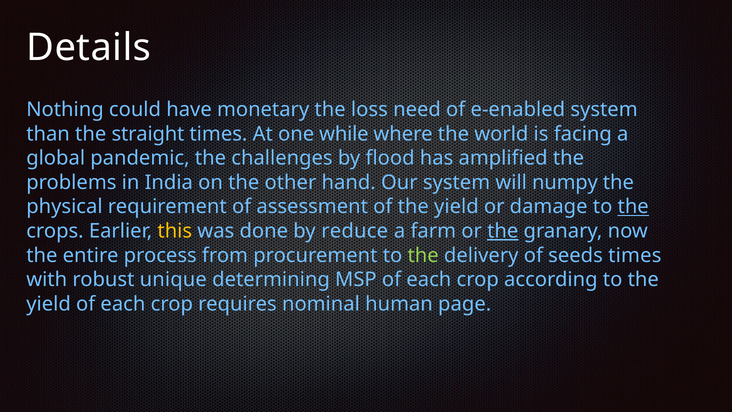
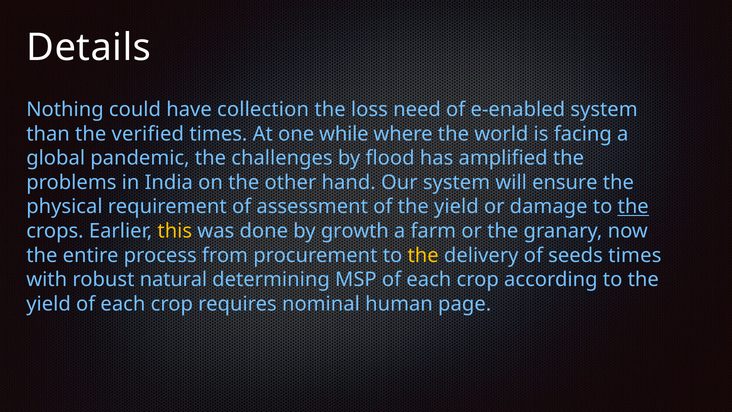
monetary: monetary -> collection (263, 110)
straight: straight -> verified (148, 134)
numpy: numpy -> ensure (565, 182)
reduce: reduce -> growth (355, 231)
the underline: present -> none (503, 231)
the colour: light green -> yellow (423, 255)
unique: unique -> natural (173, 279)
